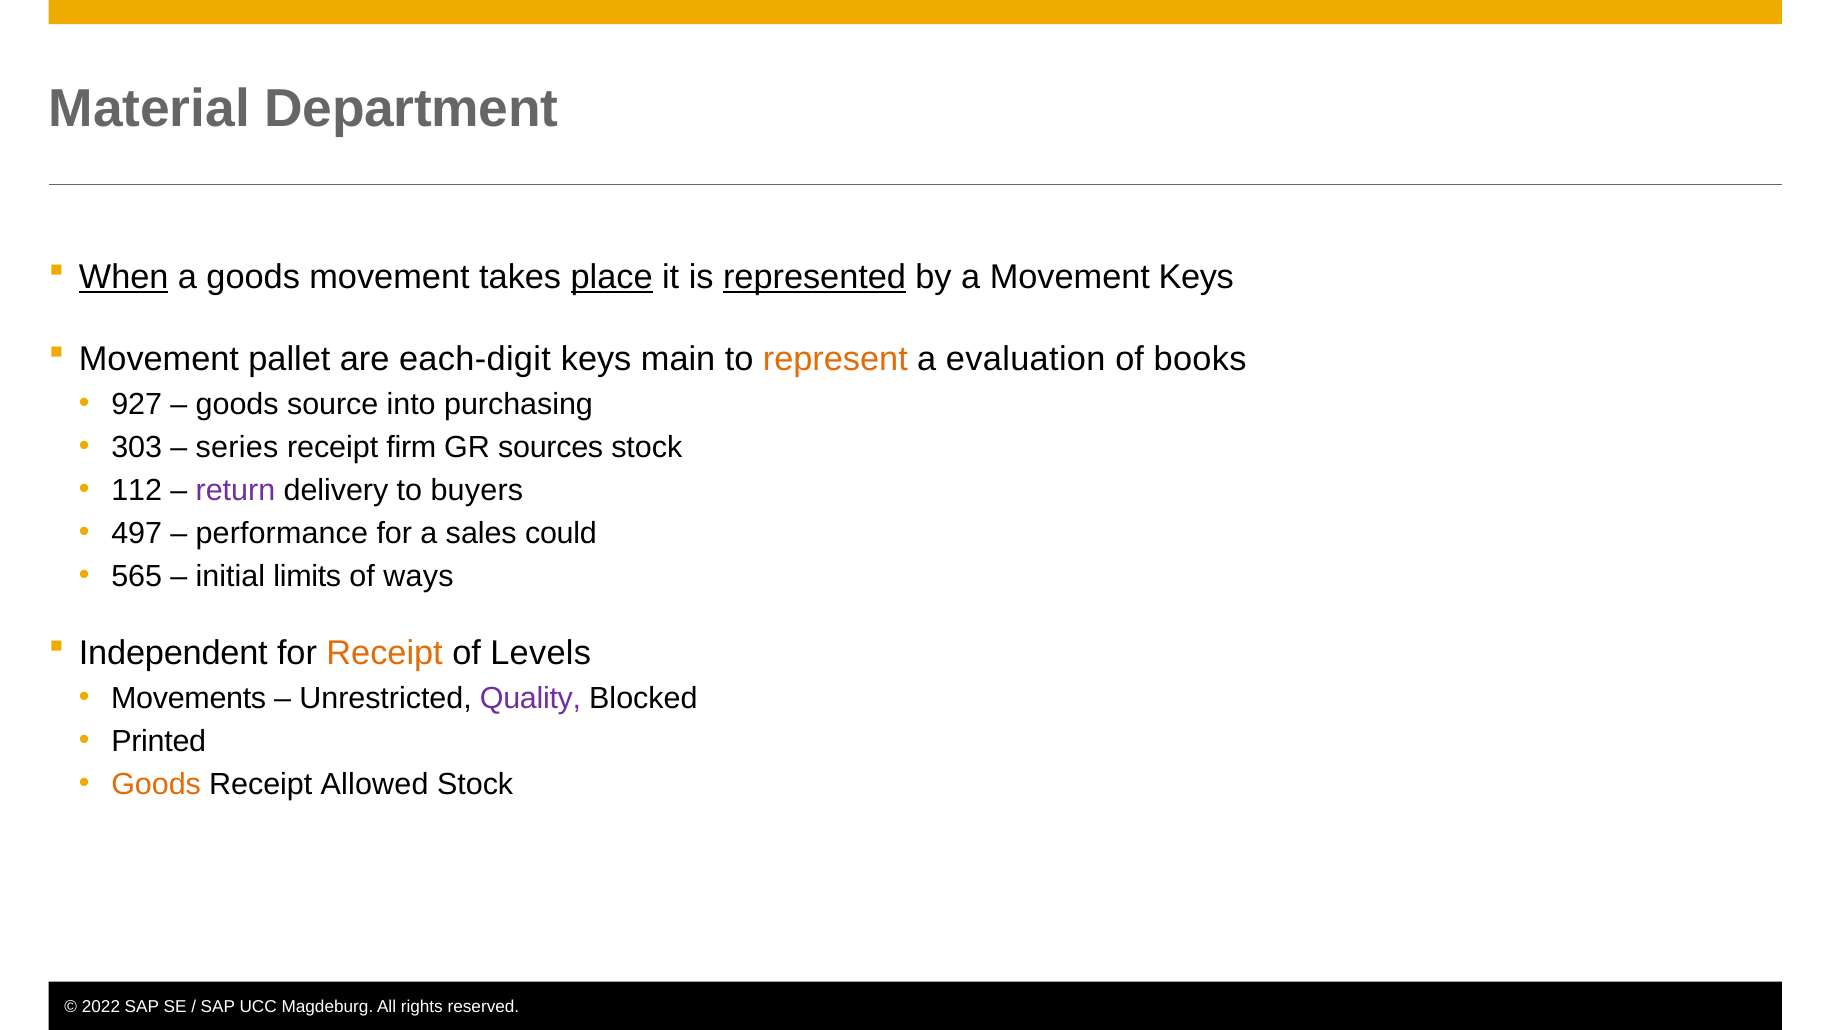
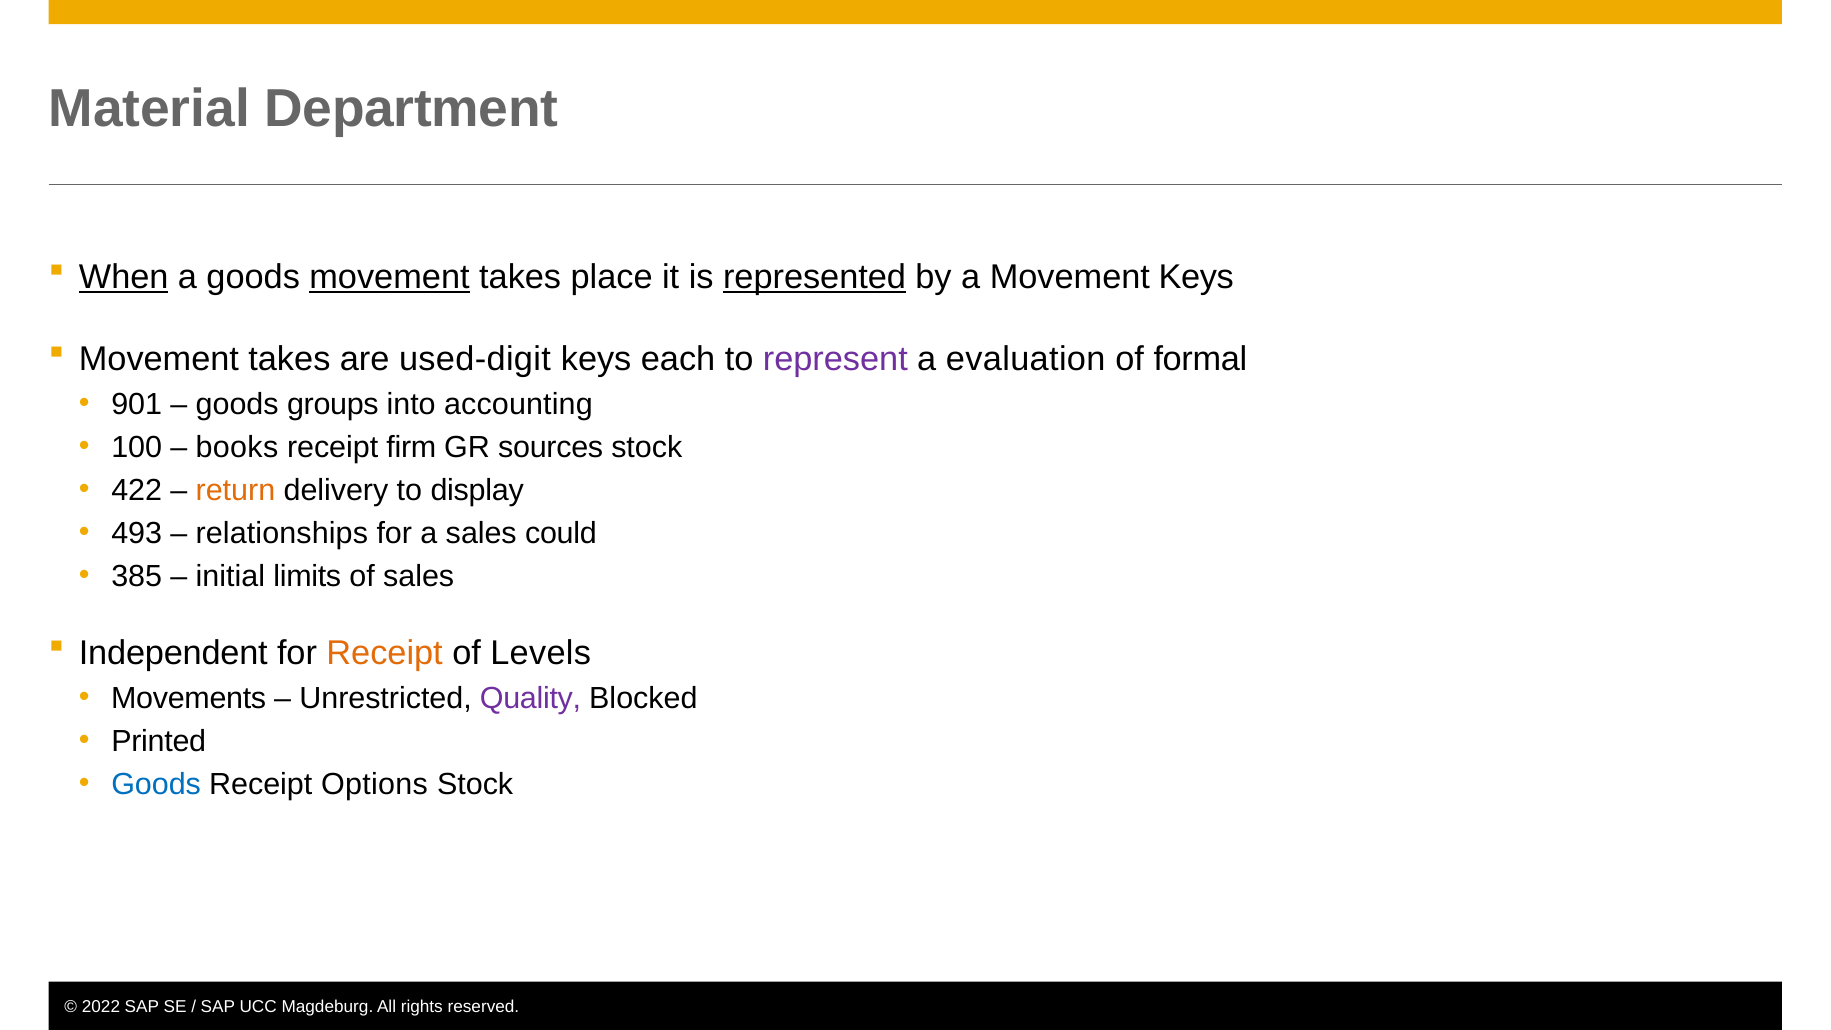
movement underline: none -> present (389, 277)
place underline: present -> none (612, 277)
pallet: pallet -> takes (289, 359)
each-digit: each-digit -> used-digit (475, 359)
main: main -> each (678, 359)
represent colour: orange -> purple (835, 359)
books: books -> formal (1200, 359)
927: 927 -> 901 (137, 404)
source: source -> groups (333, 404)
purchasing: purchasing -> accounting (518, 404)
303: 303 -> 100 (137, 447)
series: series -> books (237, 447)
112: 112 -> 422 (137, 490)
return colour: purple -> orange (235, 490)
buyers: buyers -> display (477, 490)
497: 497 -> 493 (137, 533)
performance: performance -> relationships (282, 533)
565: 565 -> 385 (137, 576)
of ways: ways -> sales (419, 576)
Goods colour: orange -> blue (156, 784)
Allowed: Allowed -> Options (375, 784)
